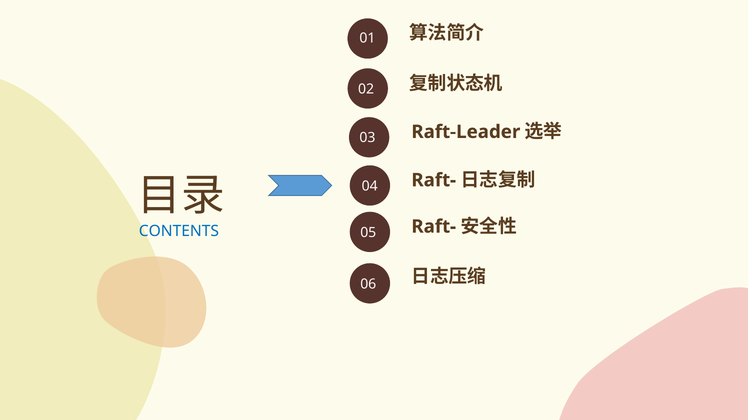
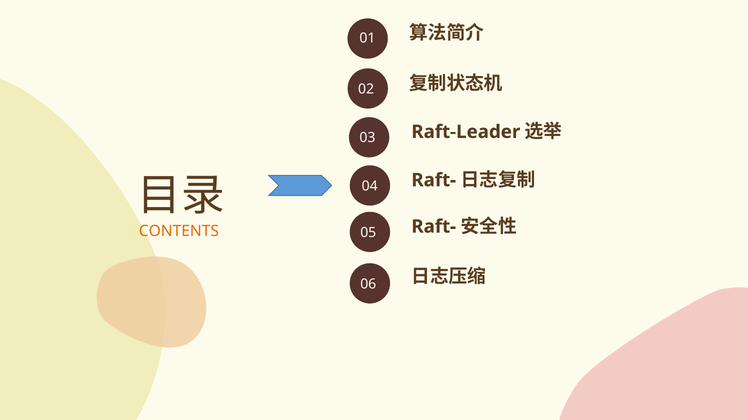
CONTENTS colour: blue -> orange (179, 231)
